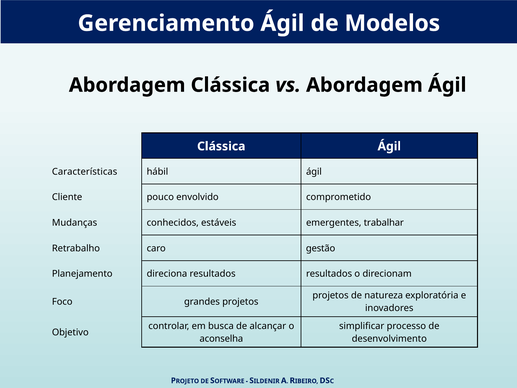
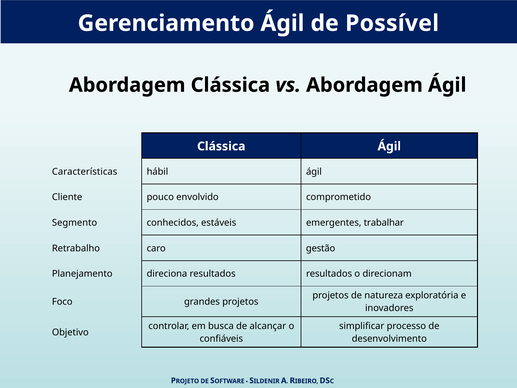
Modelos: Modelos -> Possível (392, 23)
Mudanças: Mudanças -> Segmento (75, 223)
aconselha: aconselha -> confiáveis (221, 339)
